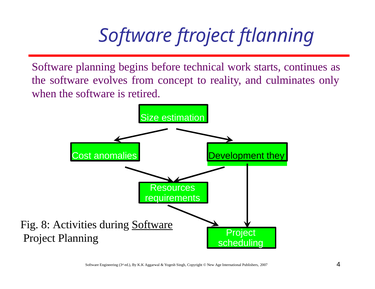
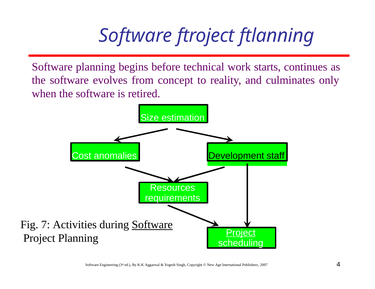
they: they -> staff (276, 156)
8: 8 -> 7 (46, 225)
Project underline: none -> present (241, 233)
